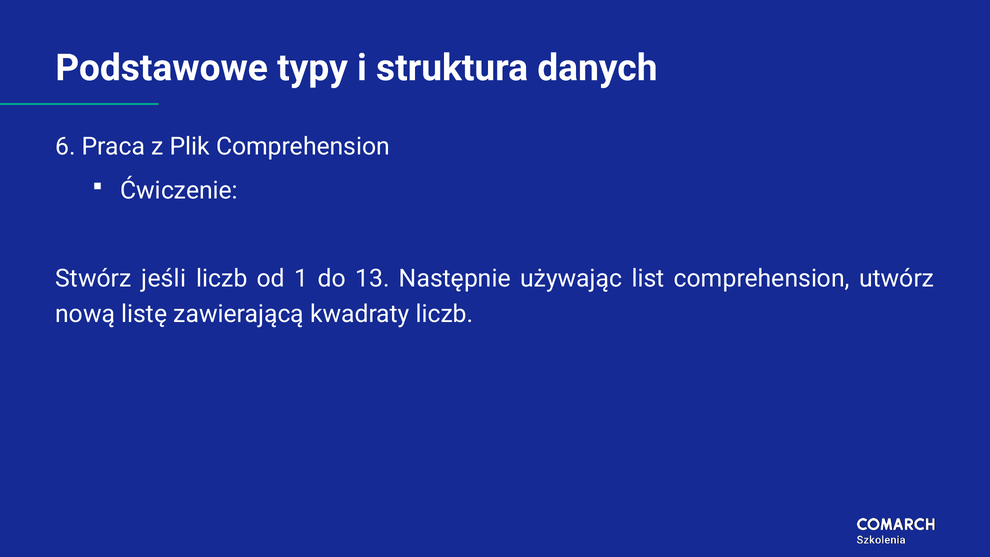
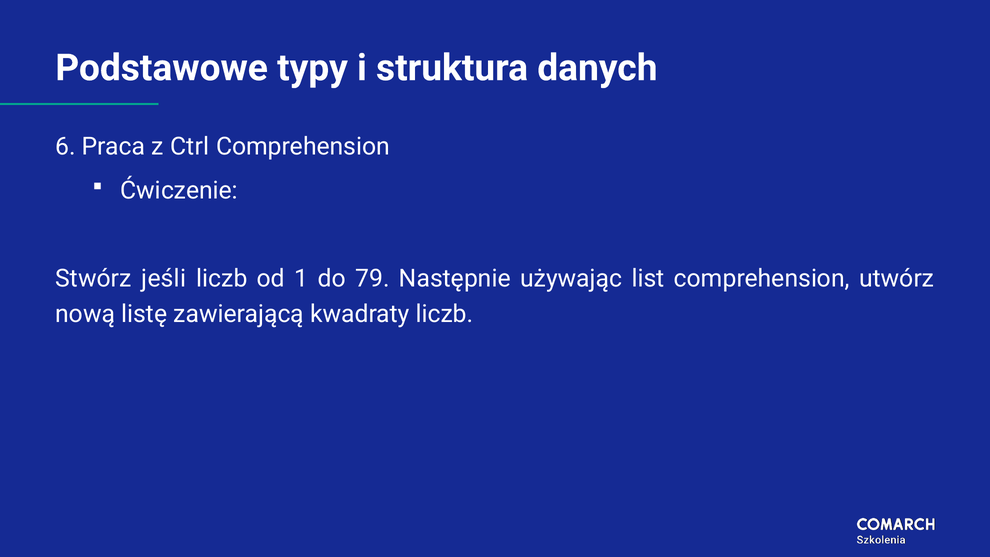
Plik: Plik -> Ctrl (190, 147)
13: 13 -> 79 (372, 278)
